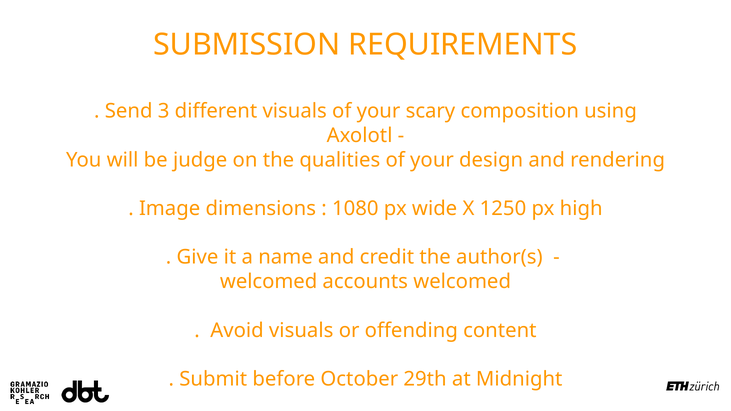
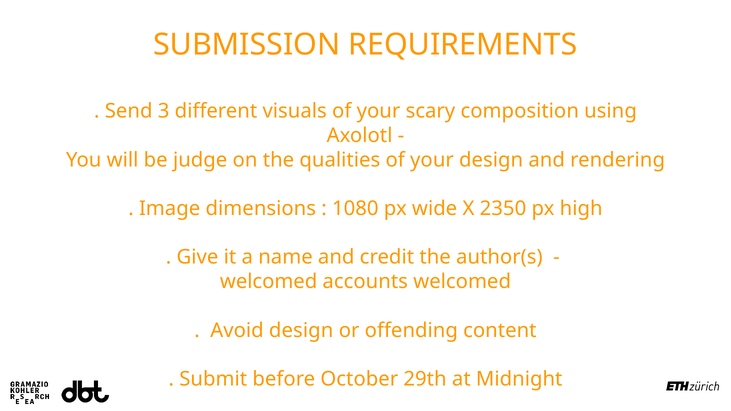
1250: 1250 -> 2350 (503, 209)
Avoid visuals: visuals -> design (301, 331)
